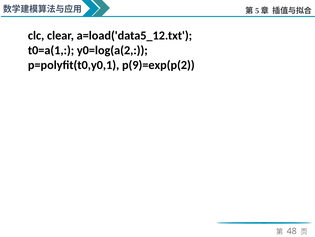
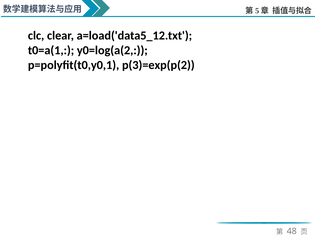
p(9)=exp(p(2: p(9)=exp(p(2 -> p(3)=exp(p(2 (158, 65)
